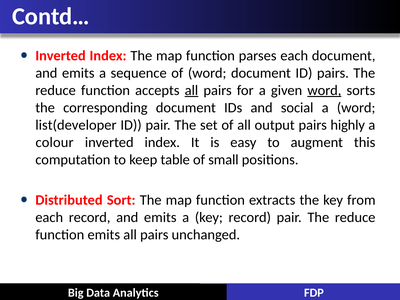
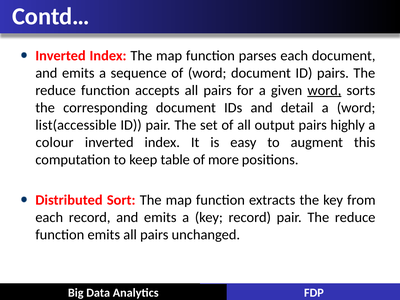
all underline: present -> none (191, 90)
social: social -> detail (297, 108)
list(developer: list(developer -> list(accessible (76, 125)
small: small -> more (223, 160)
